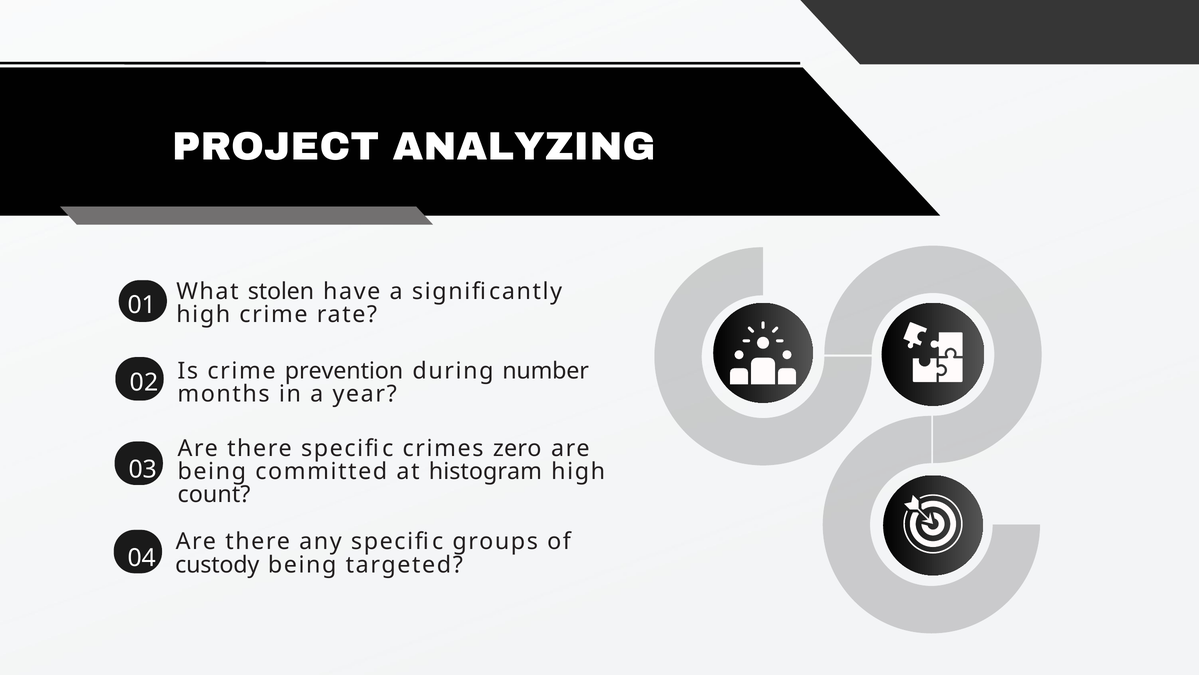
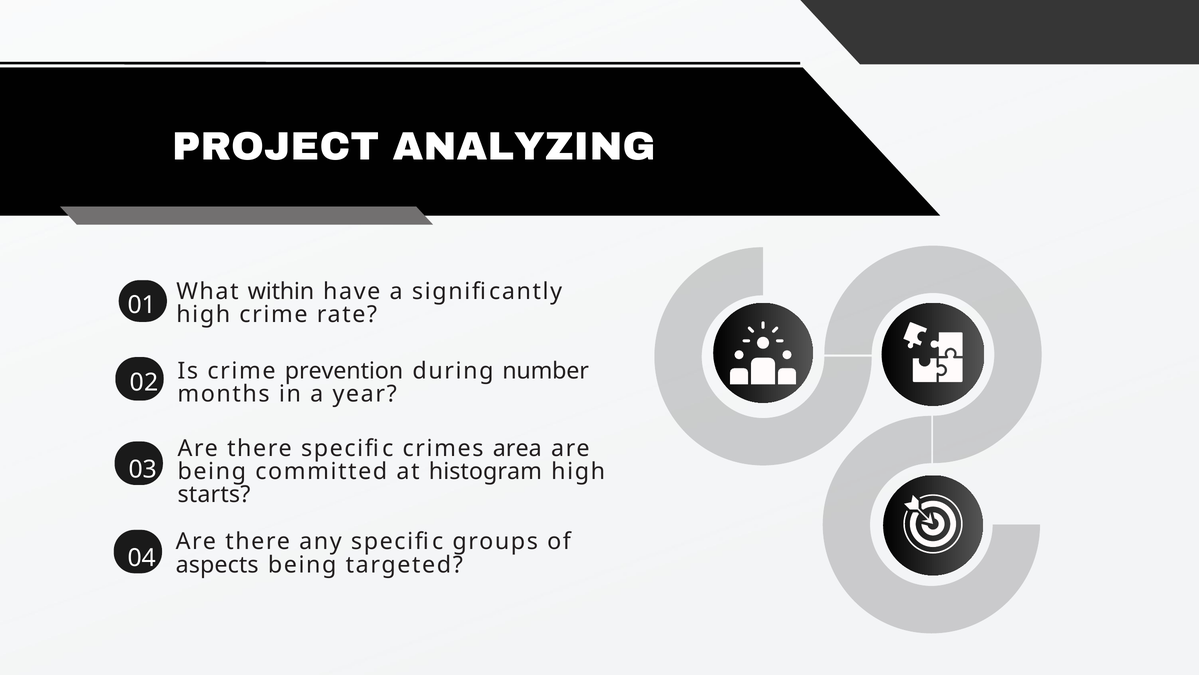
stolen: stolen -> within (281, 291)
zero: zero -> area (517, 448)
count: count -> starts (214, 494)
custody: custody -> aspects (217, 564)
